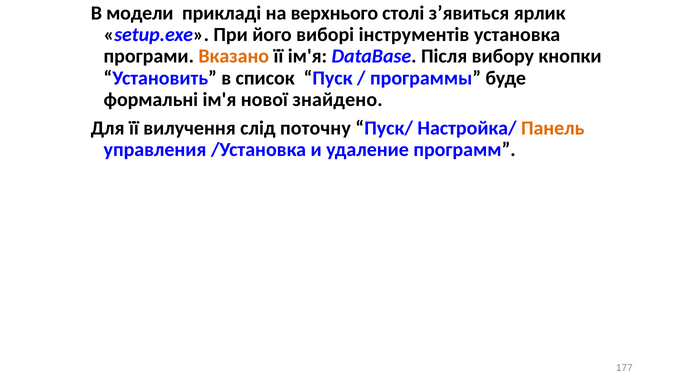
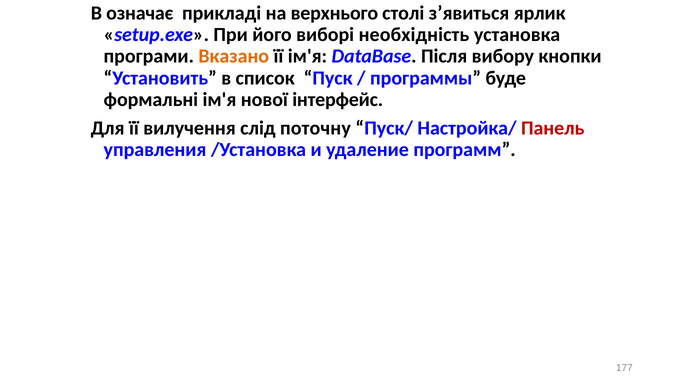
модели: модели -> означає (140, 13)
інструментів: інструментів -> необхідність (414, 35)
знайдено: знайдено -> інтерфейс (338, 100)
Панель colour: orange -> red (553, 128)
